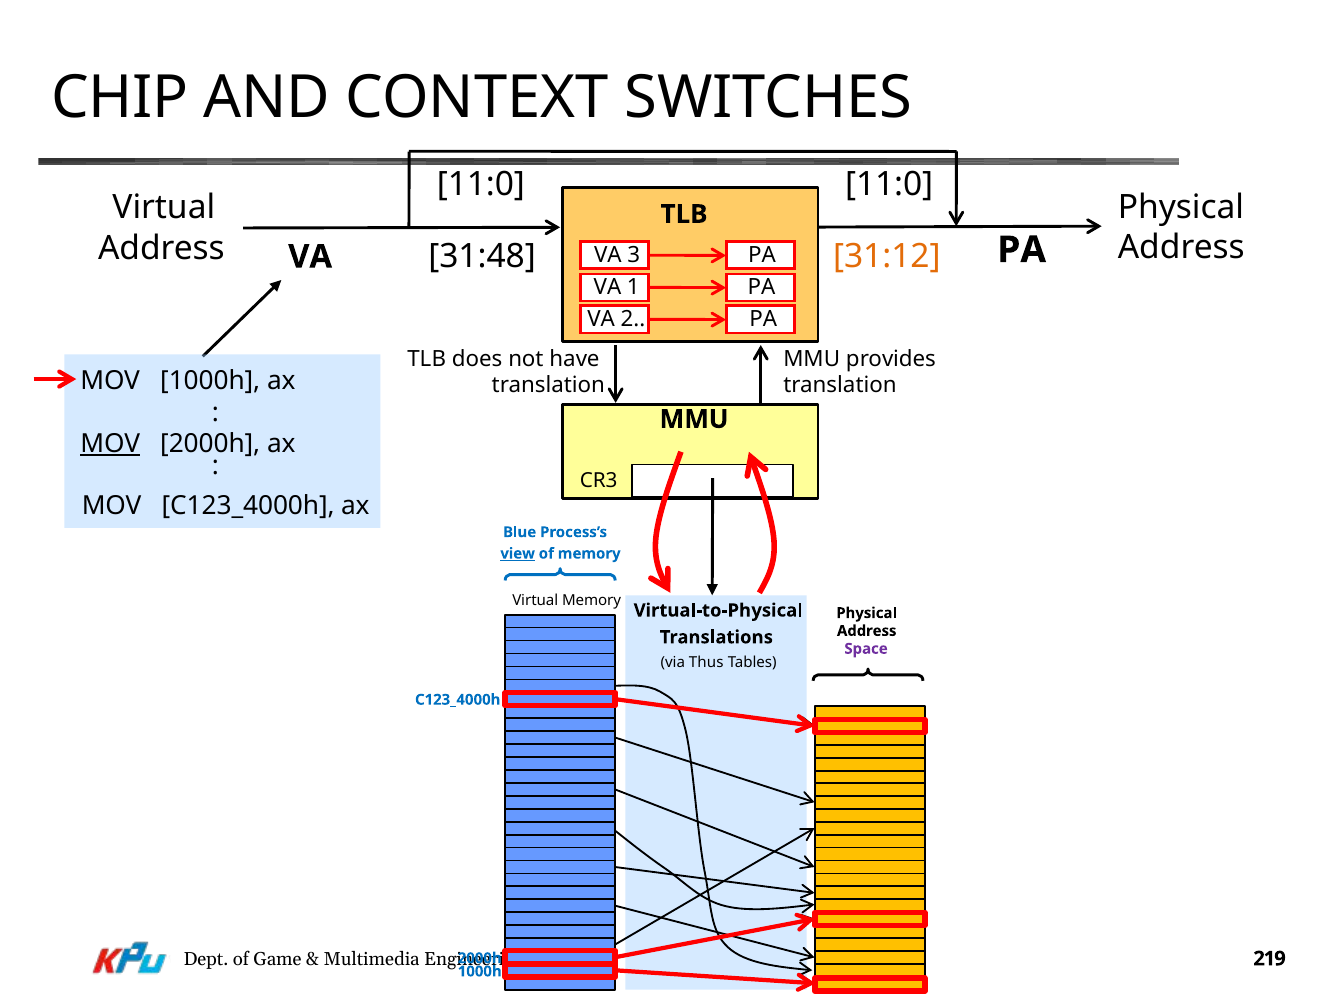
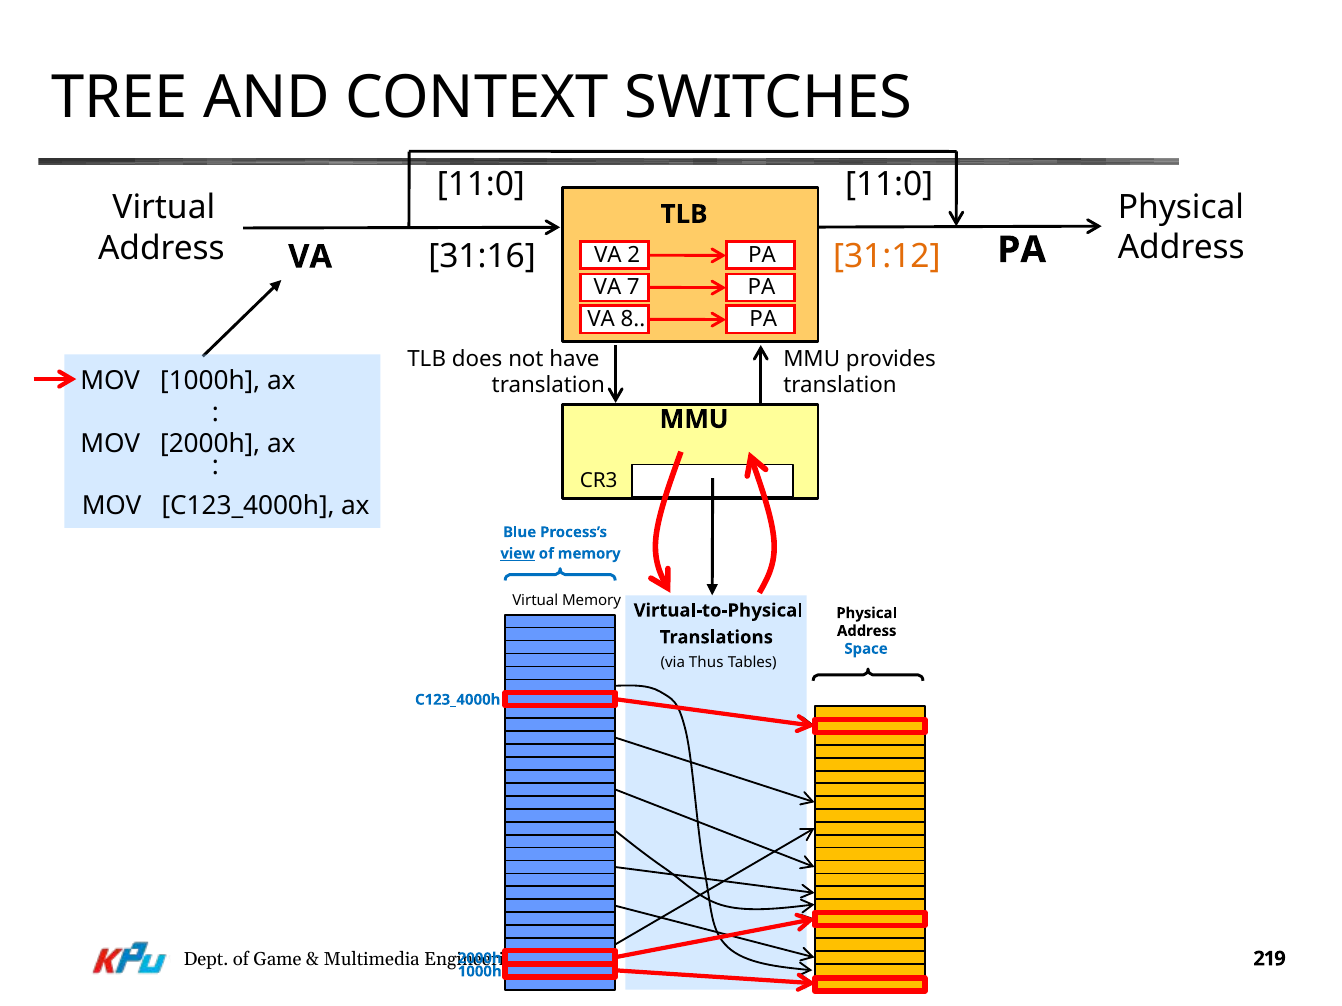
CHIP: CHIP -> TREE (120, 98)
31:48: 31:48 -> 31:16 (482, 257)
3: 3 -> 2 (634, 255)
1: 1 -> 7 (633, 288)
2: 2 -> 8 (633, 320)
MOV underline: present -> none (110, 444)
Space colour: purple -> blue (866, 649)
